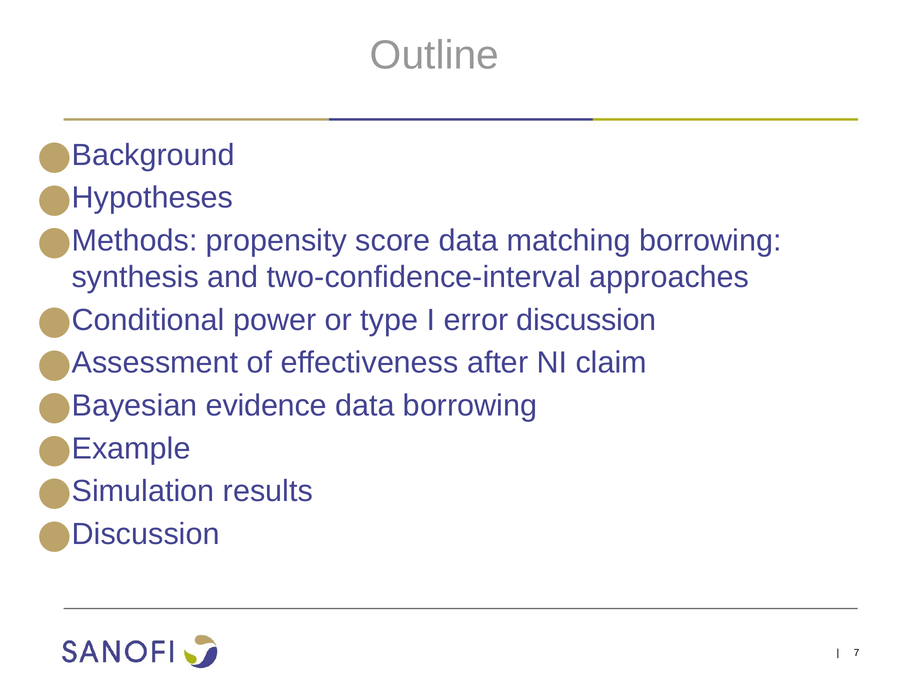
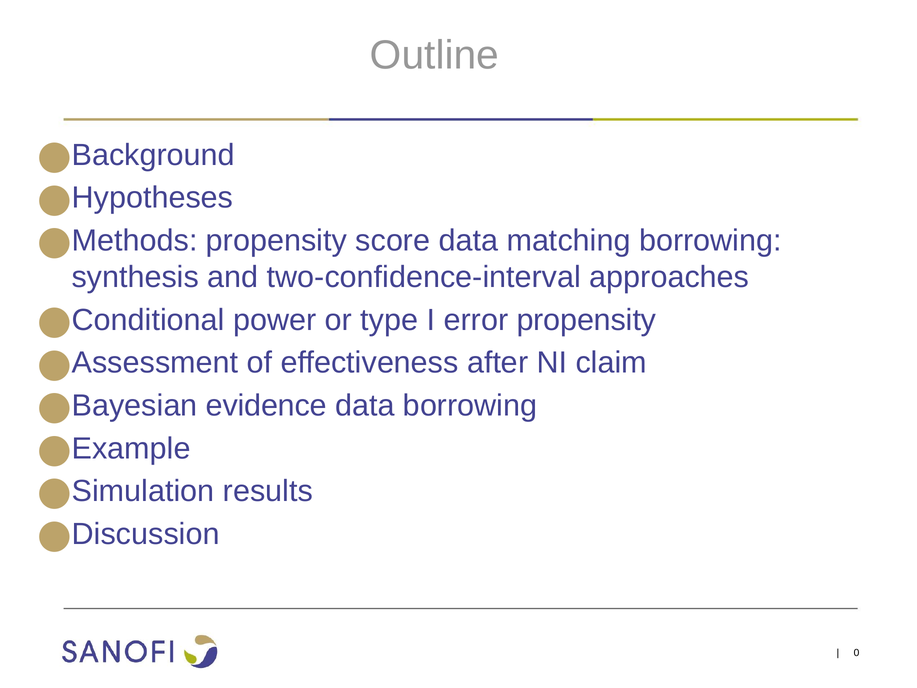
error discussion: discussion -> propensity (586, 320)
7: 7 -> 0 (857, 652)
